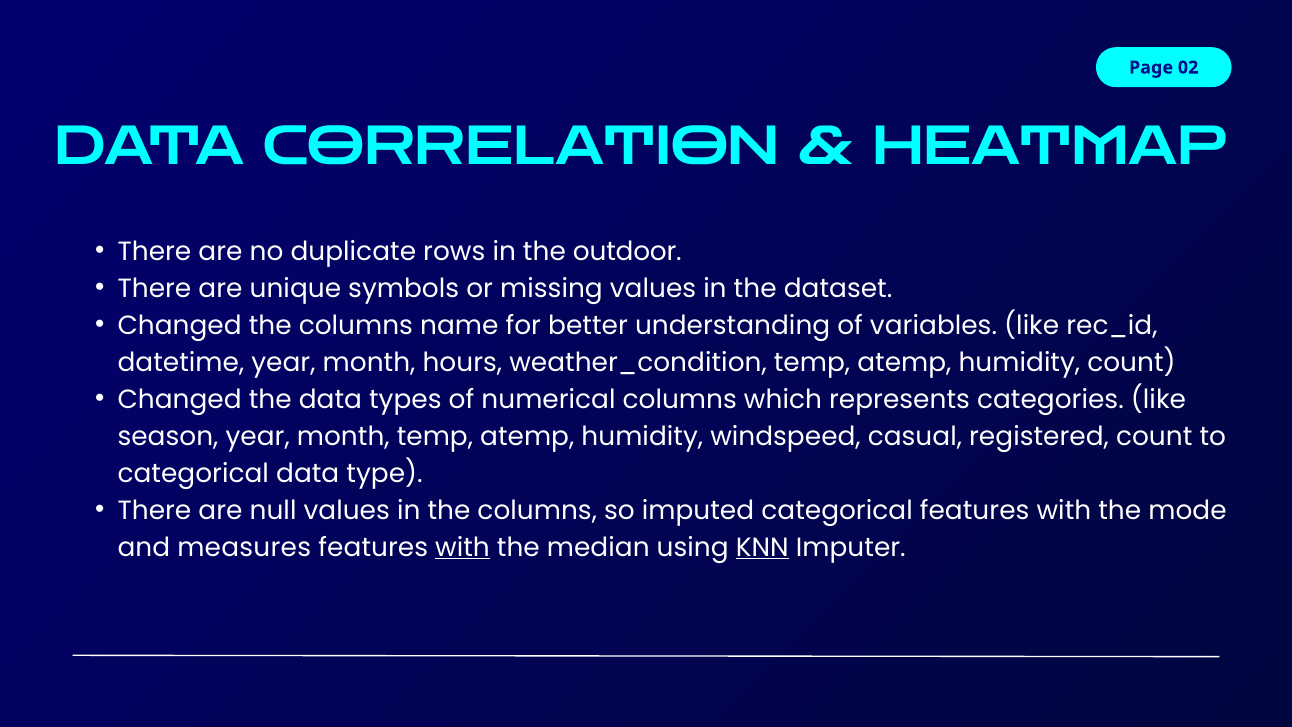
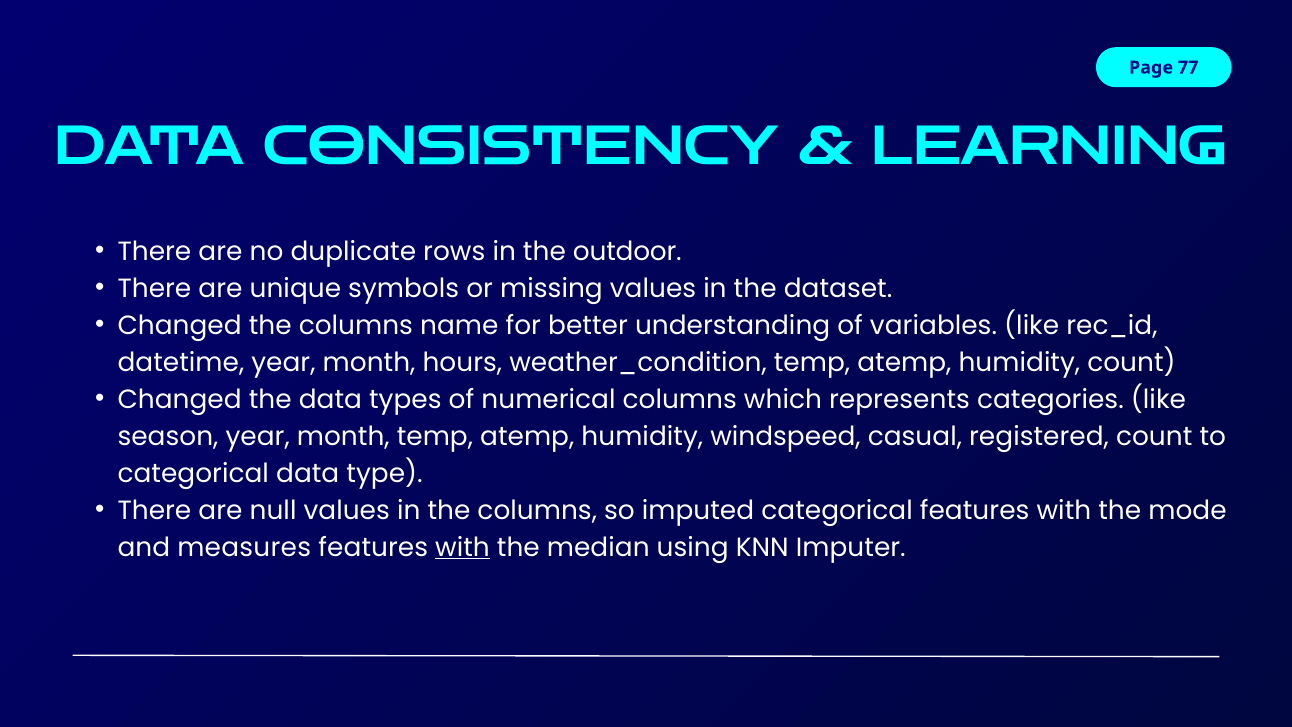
02: 02 -> 77 (1188, 68)
CORRELATION: CORRELATION -> CONSISTENCY (521, 146)
HEATMAP: HEATMAP -> LEARNING (1050, 146)
KNN underline: present -> none (762, 547)
